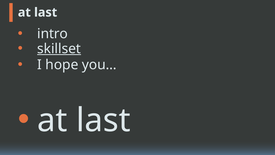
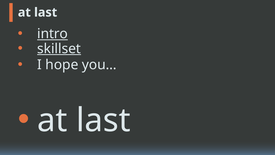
intro underline: none -> present (53, 34)
